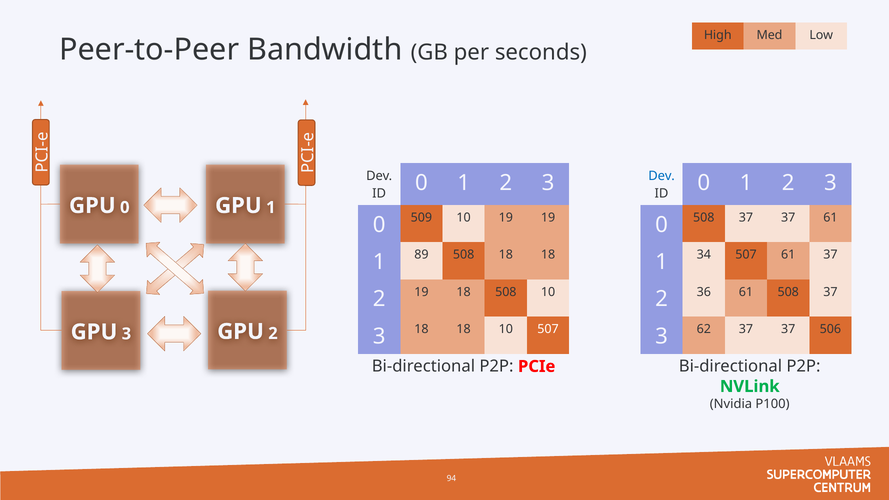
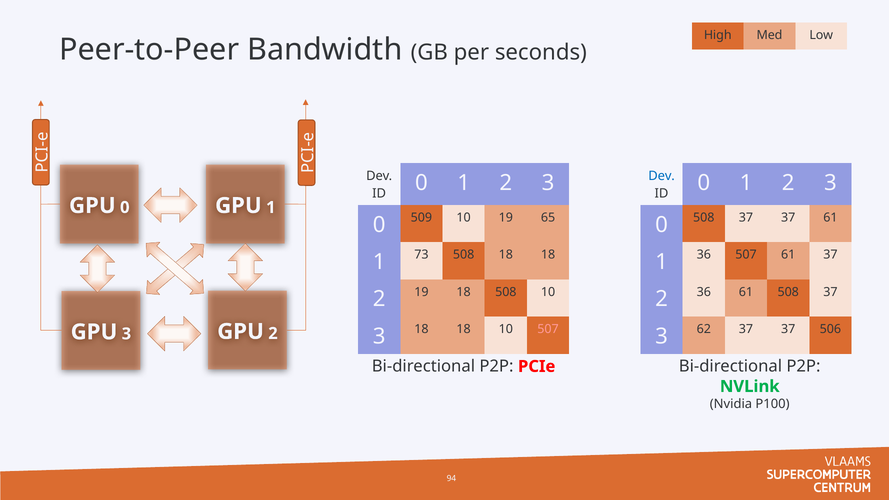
19 19: 19 -> 65 (548, 217)
89: 89 -> 73 (421, 255)
1 34: 34 -> 36 (704, 255)
507 colour: white -> pink (548, 329)
